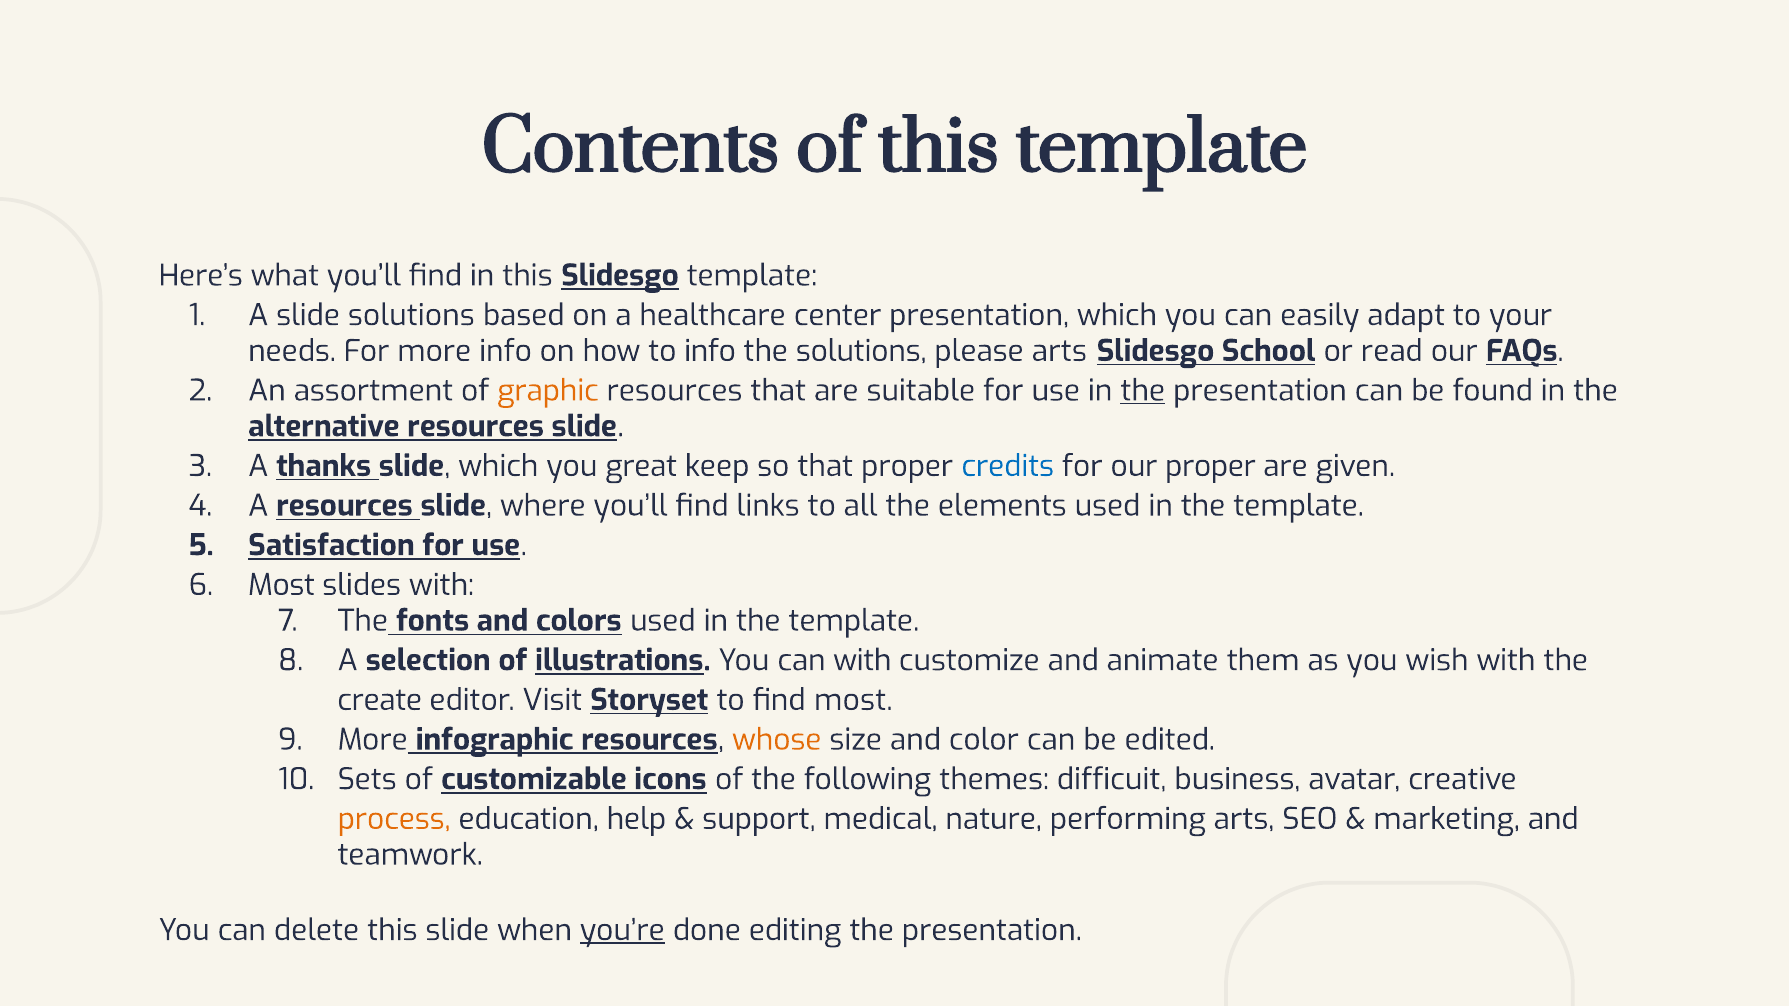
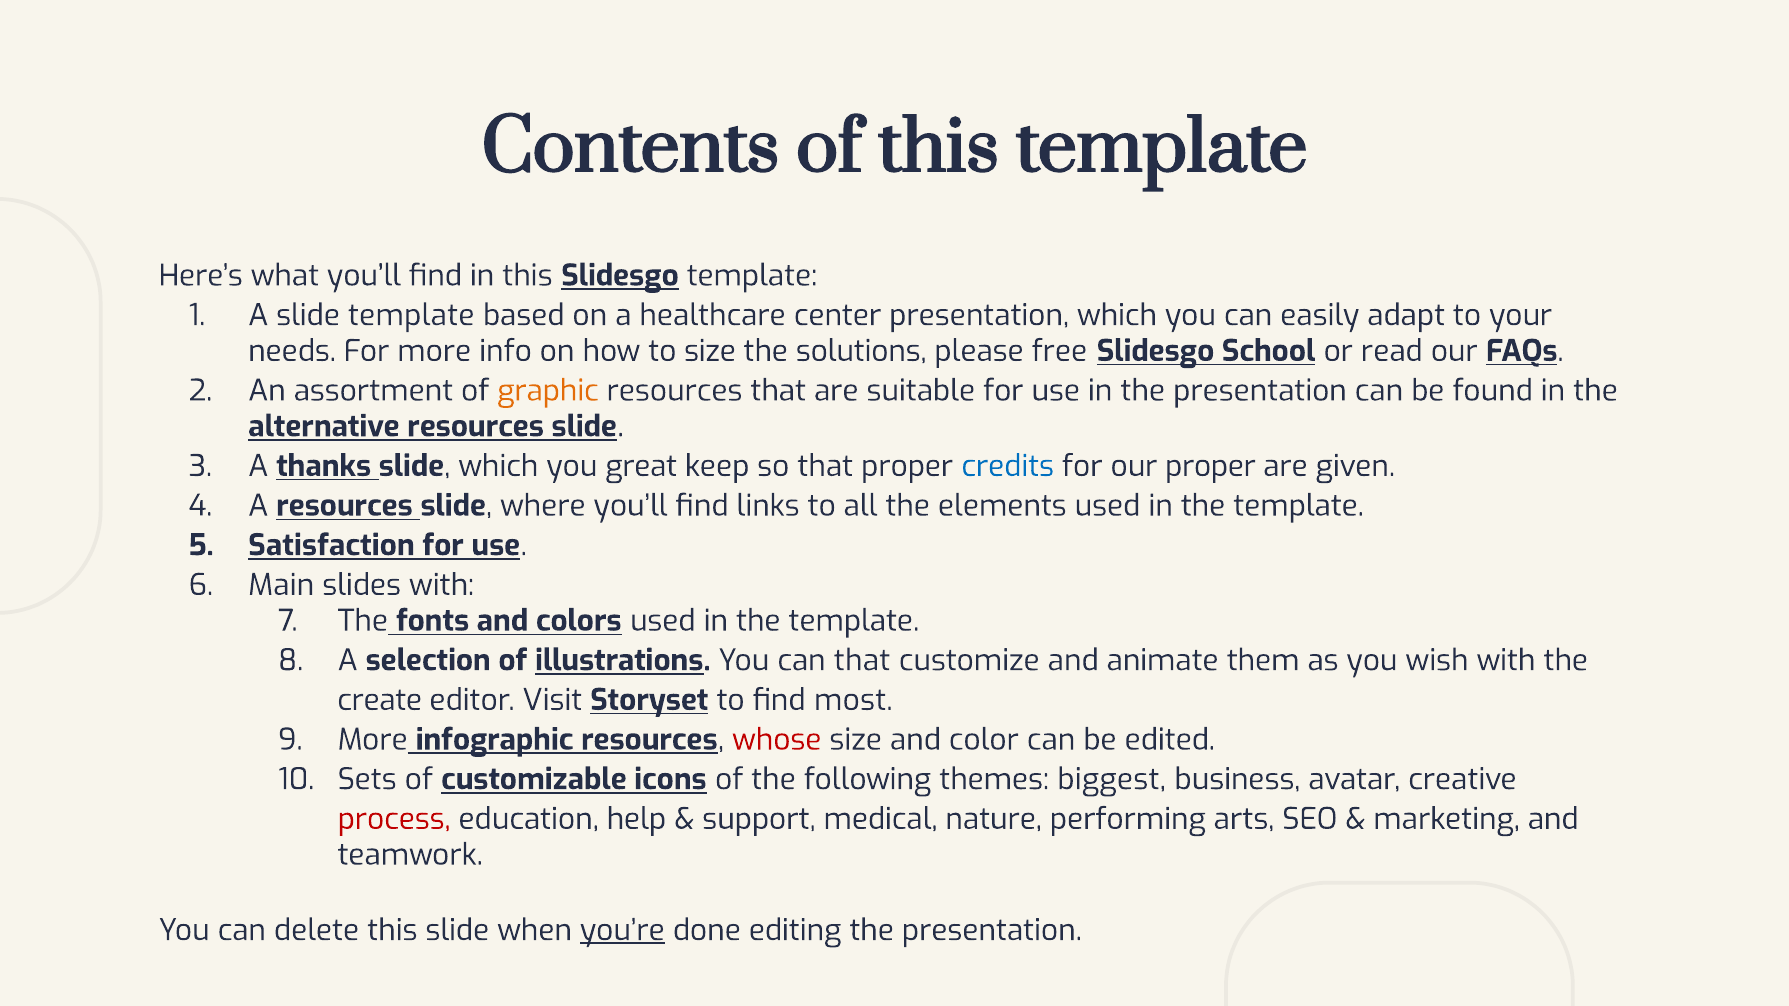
slide solutions: solutions -> template (411, 315)
to info: info -> size (710, 351)
please arts: arts -> free (1059, 351)
the underline: present -> none (1143, 391)
Most: Most -> Main (281, 585)
can with: with -> that (862, 661)
whose colour: orange -> red (777, 740)
difficuit: difficuit -> biggest (1112, 780)
process colour: orange -> red (394, 819)
